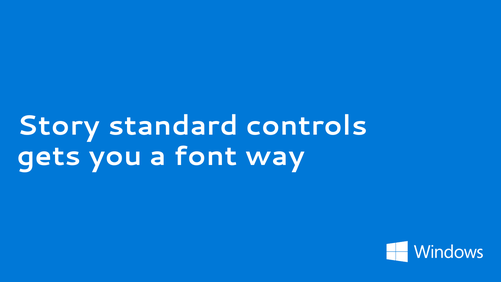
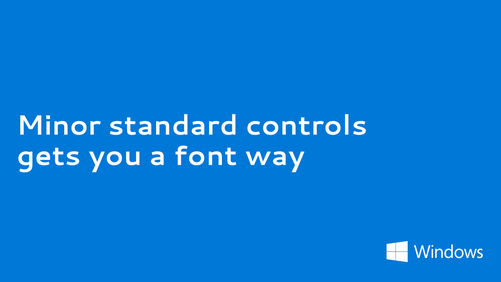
Story: Story -> Minor (59, 126)
